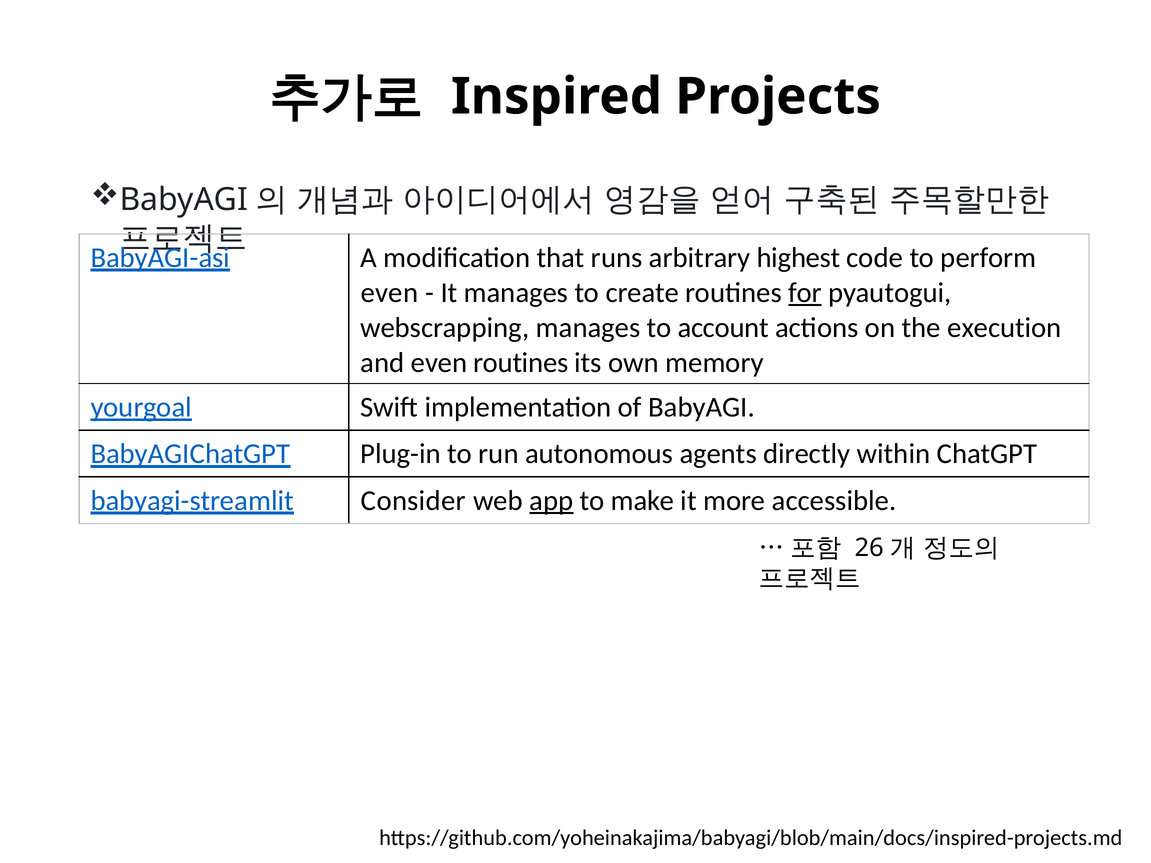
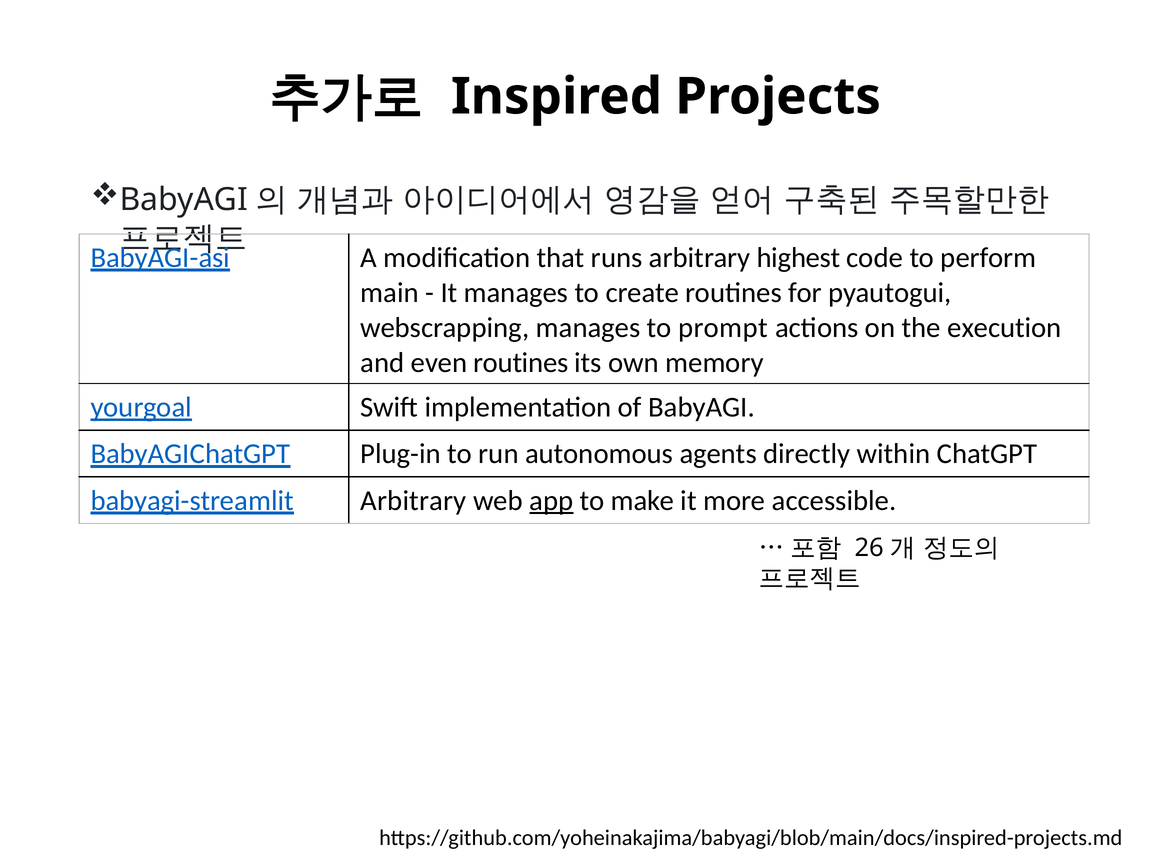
even: even -> main (390, 293)
for underline: present -> none (805, 293)
account: account -> prompt (723, 328)
babyagi-streamlit Consider: Consider -> Arbitrary (413, 501)
